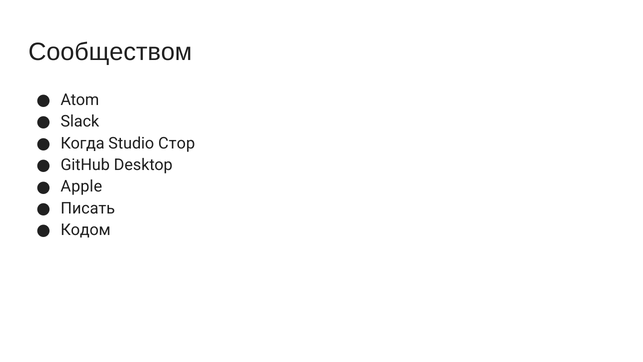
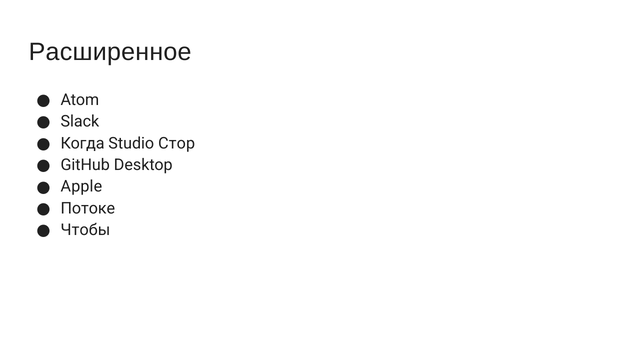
Сообществом: Сообществом -> Расширенное (110, 52)
Писать: Писать -> Потоке (88, 208)
Кодом: Кодом -> Чтобы (85, 230)
